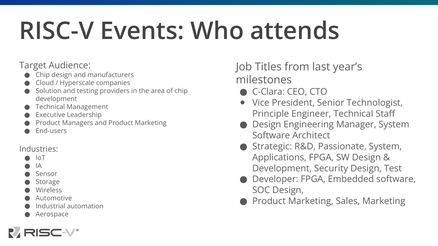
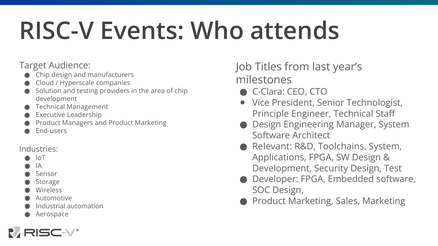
Strategic: Strategic -> Relevant (272, 147)
Passionate: Passionate -> Toolchains (342, 147)
